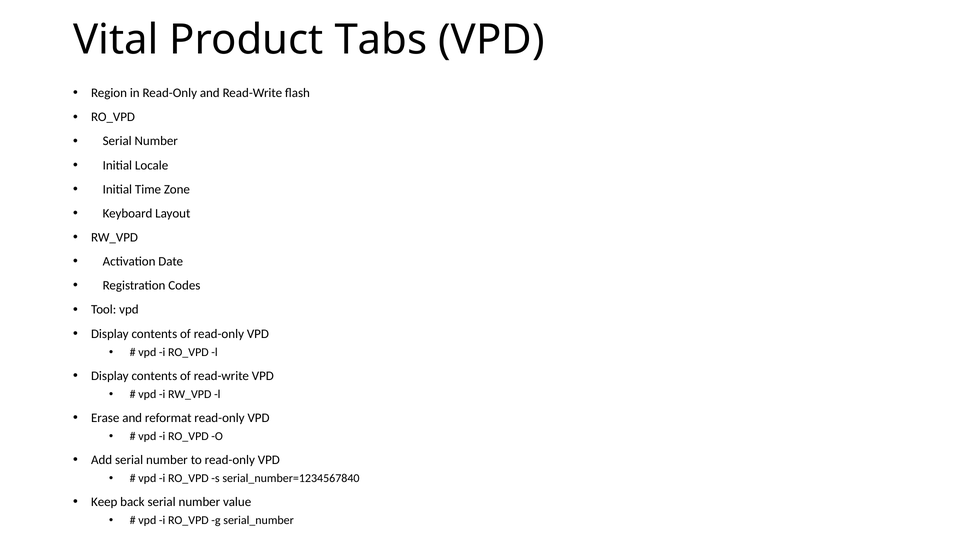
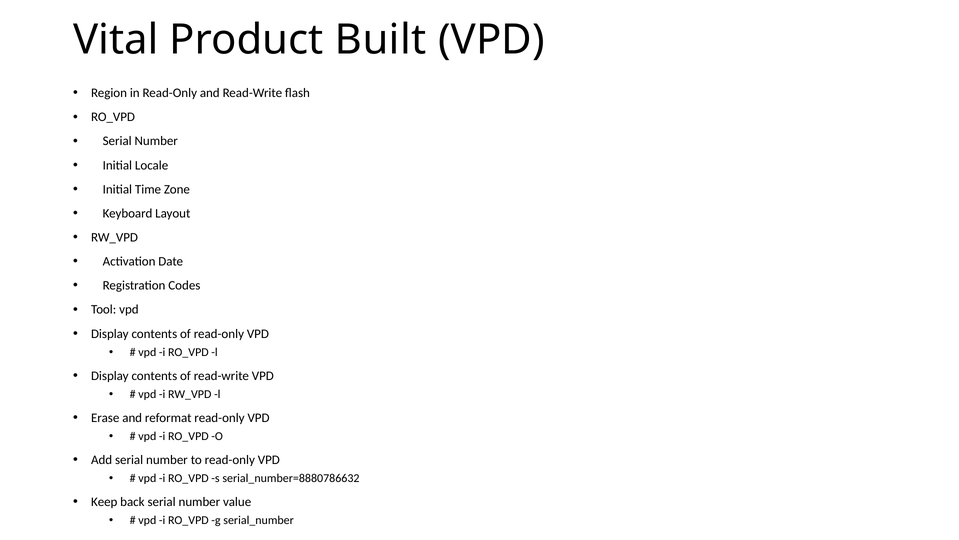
Tabs: Tabs -> Built (381, 40)
serial_number=1234567840: serial_number=1234567840 -> serial_number=8880786632 (291, 478)
